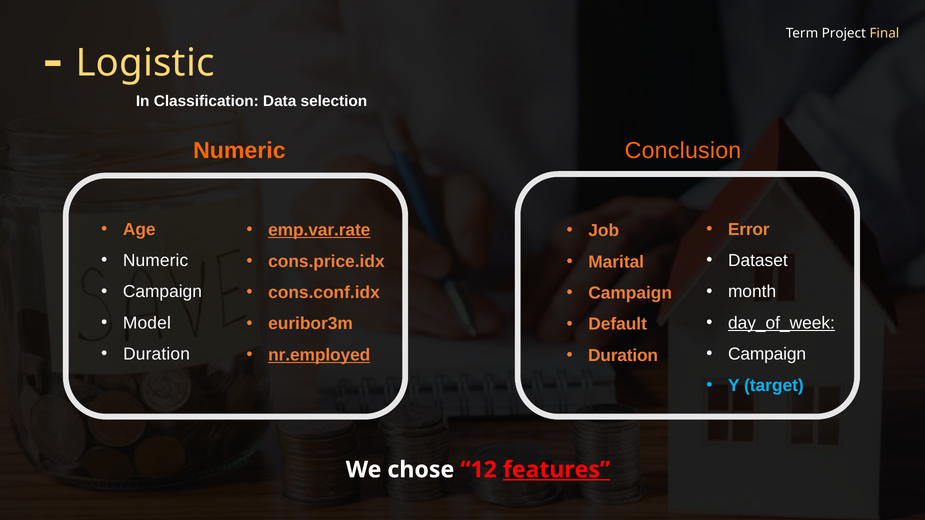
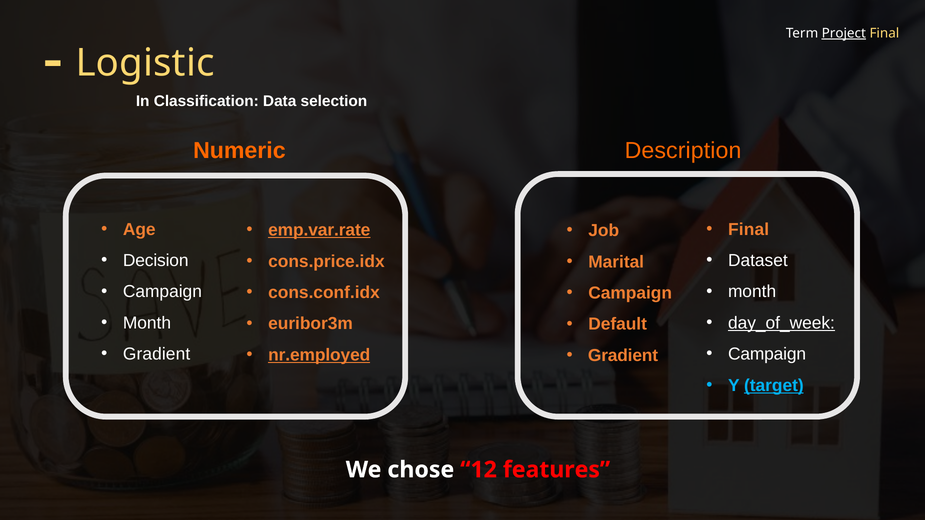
Project underline: none -> present (844, 33)
Conclusion: Conclusion -> Description (683, 151)
Error: Error -> Final (749, 229)
Numeric: Numeric -> Decision (156, 261)
Model: Model -> Month (147, 323)
Duration: Duration -> Gradient (157, 354)
Duration: Duration -> Gradient (623, 356)
target underline: none -> present (774, 386)
features underline: present -> none (557, 470)
